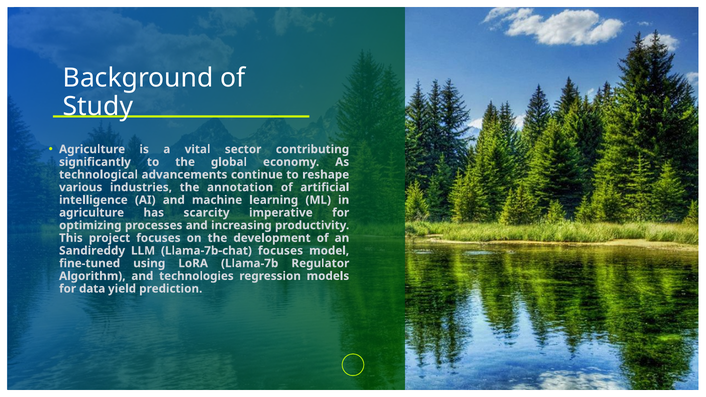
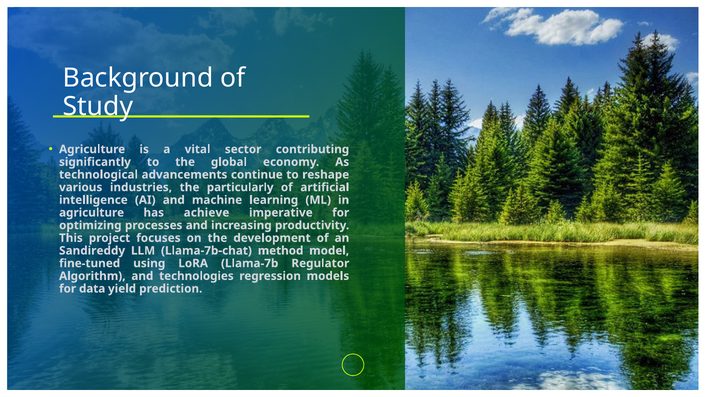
annotation: annotation -> particularly (240, 187)
scarcity: scarcity -> achieve (206, 213)
Llama-7b-chat focuses: focuses -> method (281, 251)
